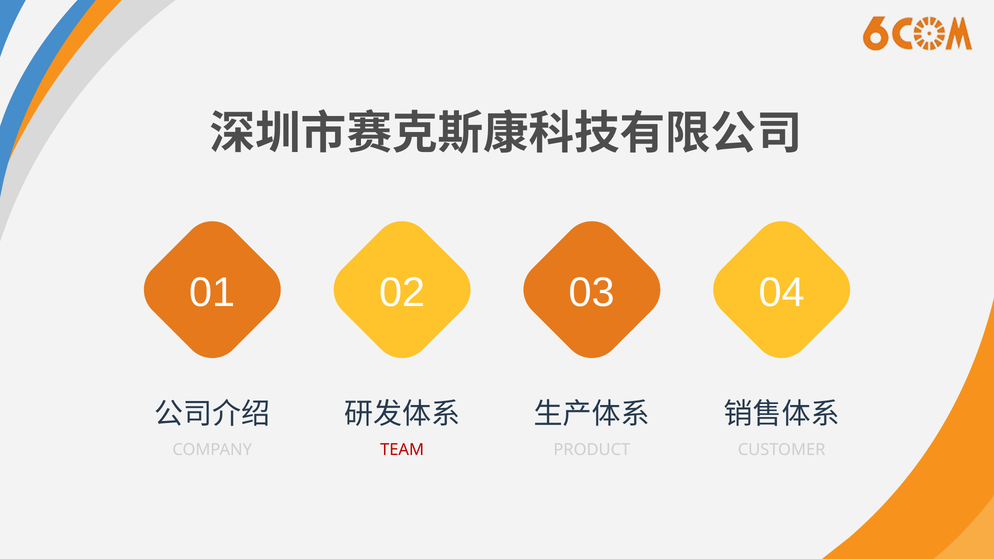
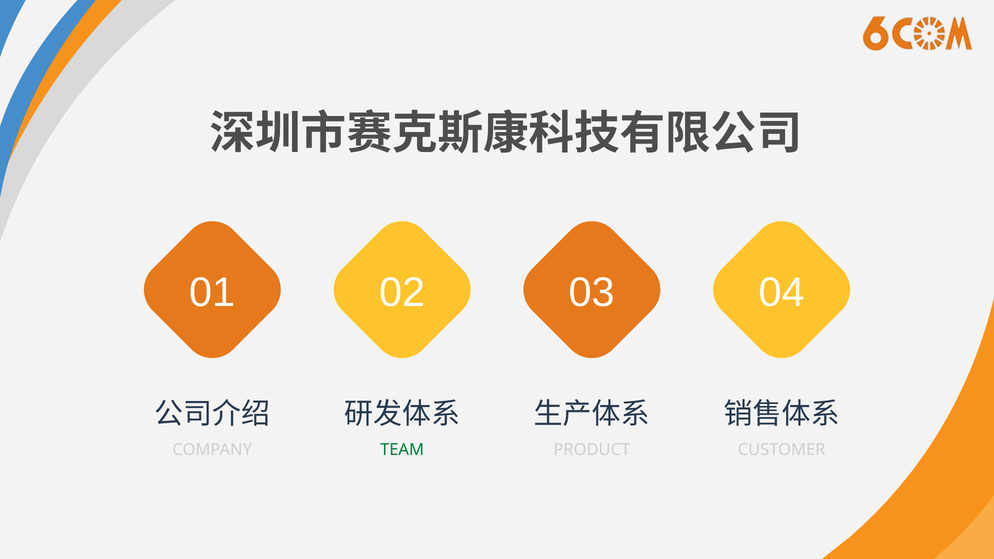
TEAM colour: red -> green (402, 450)
